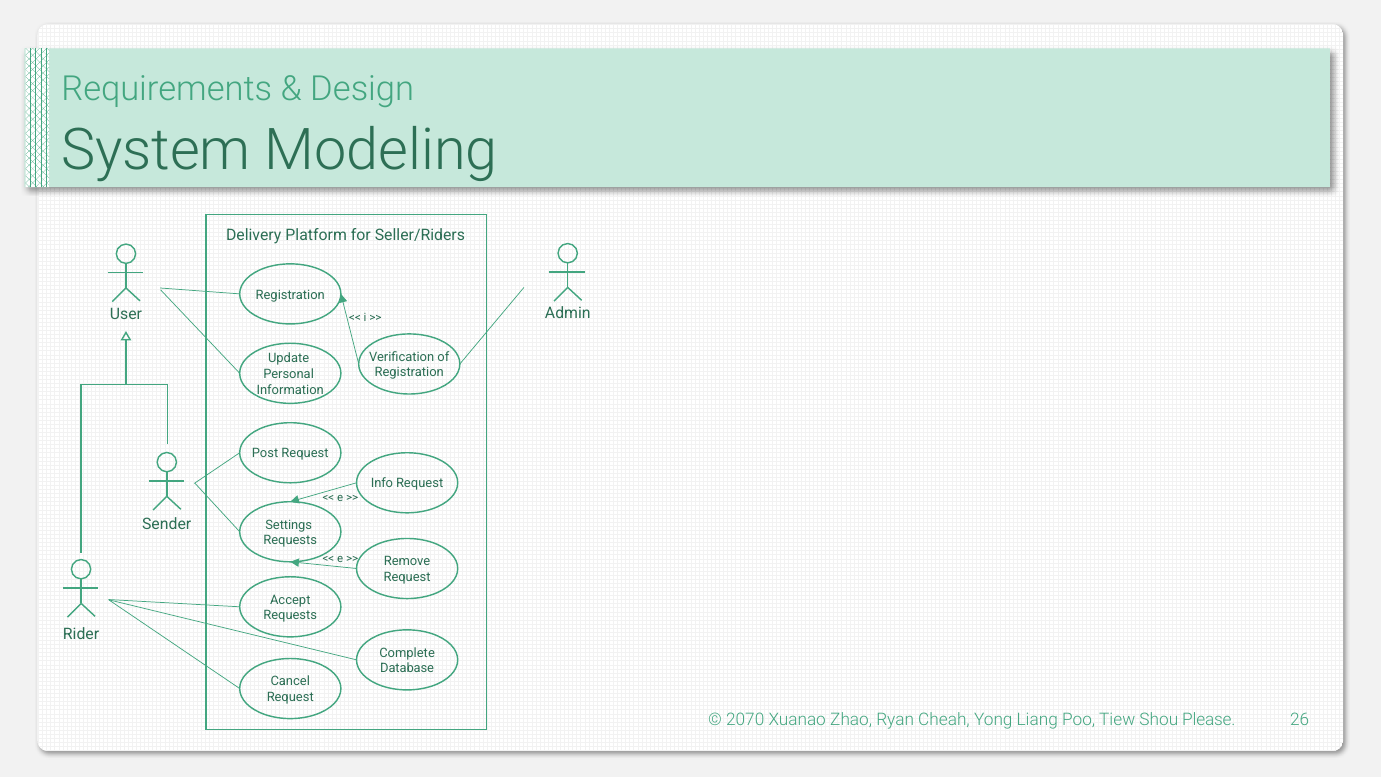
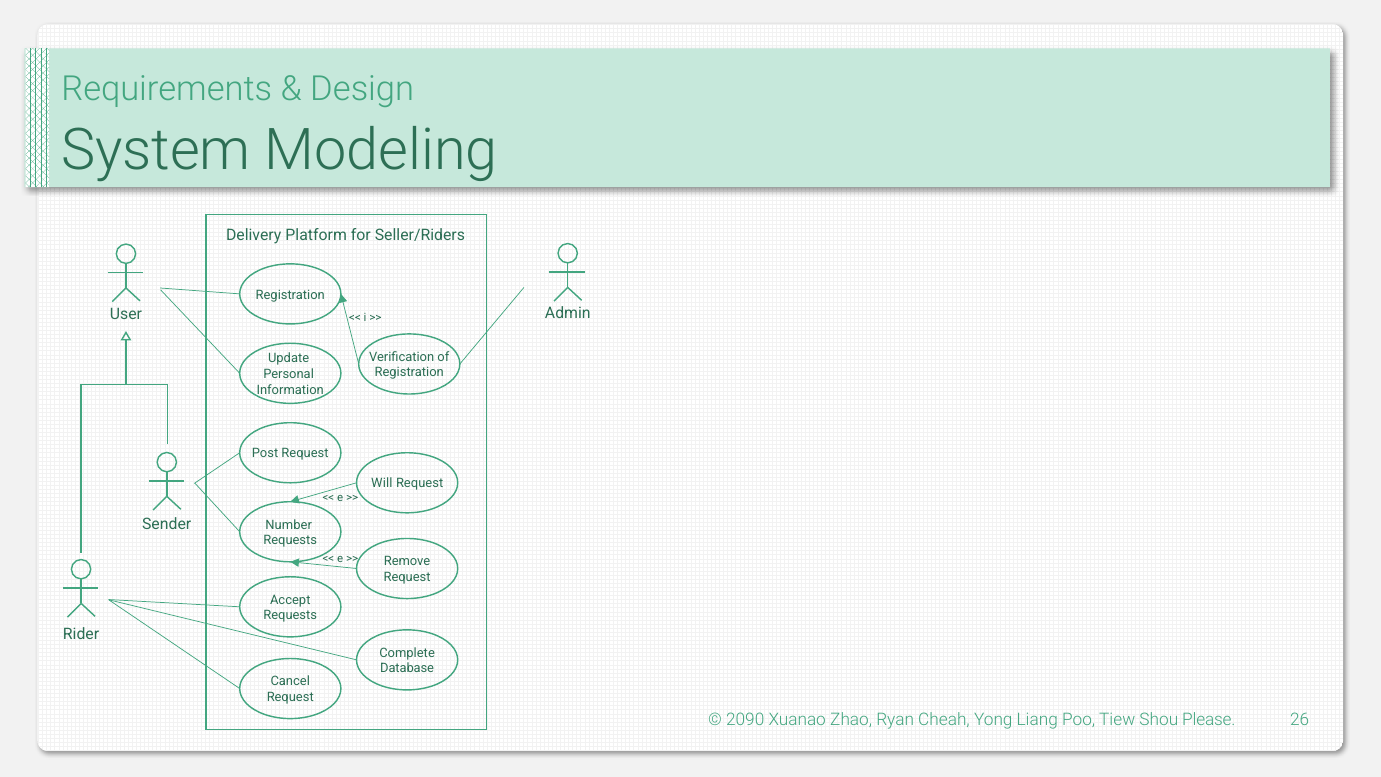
Info: Info -> Will (382, 484)
Settings: Settings -> Number (289, 525)
2070: 2070 -> 2090 (745, 719)
